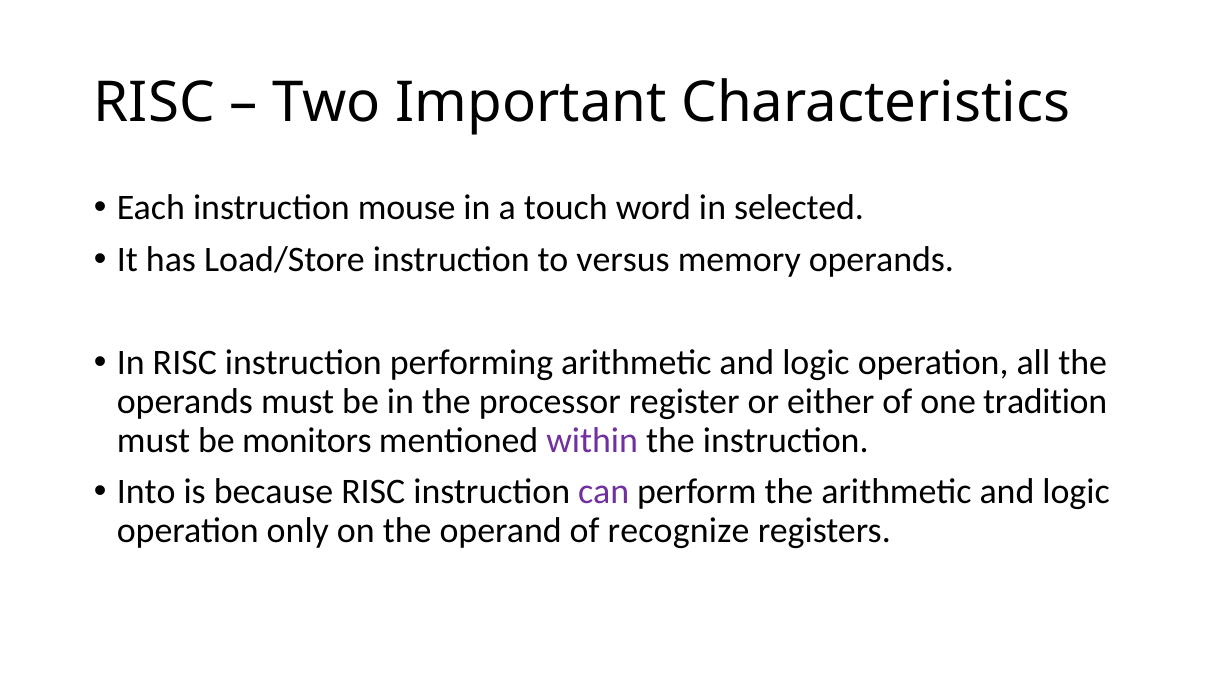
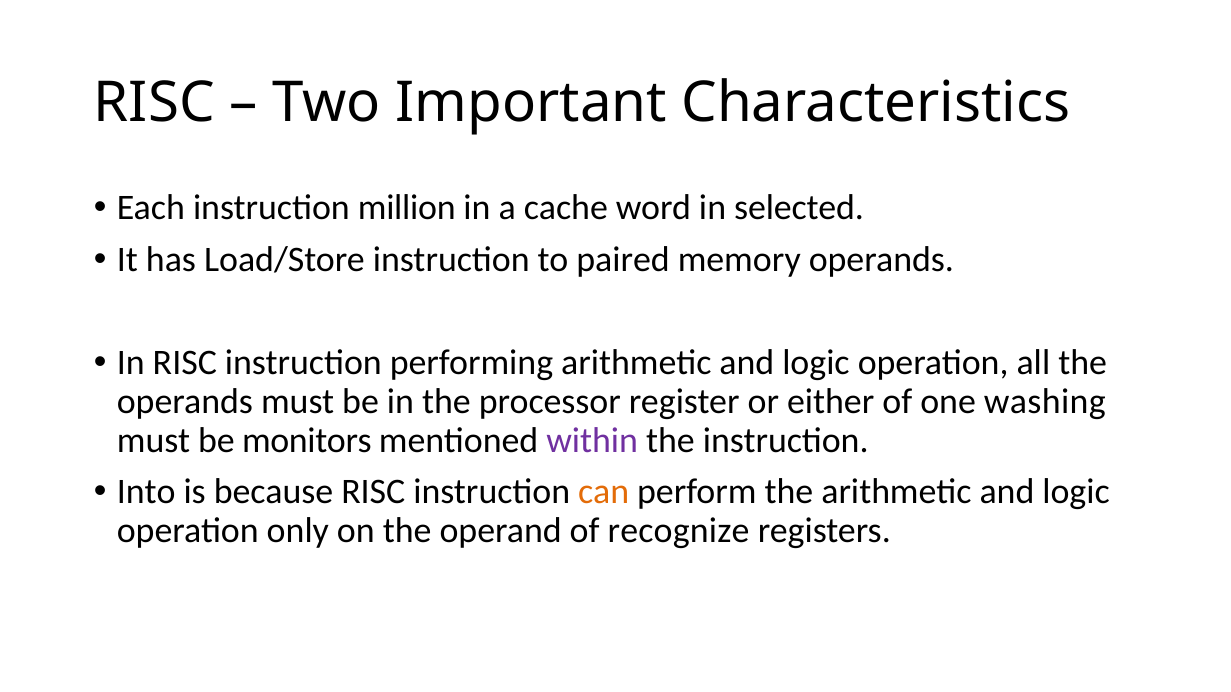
mouse: mouse -> million (407, 208)
touch: touch -> cache (566, 208)
versus: versus -> paired (623, 260)
tradition: tradition -> washing (1045, 402)
can colour: purple -> orange (604, 492)
